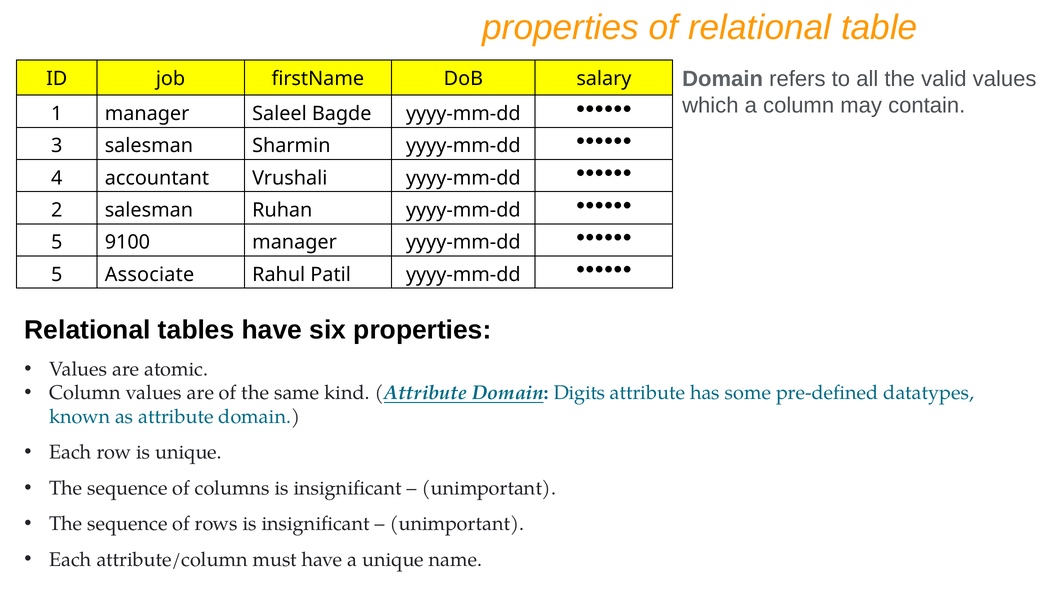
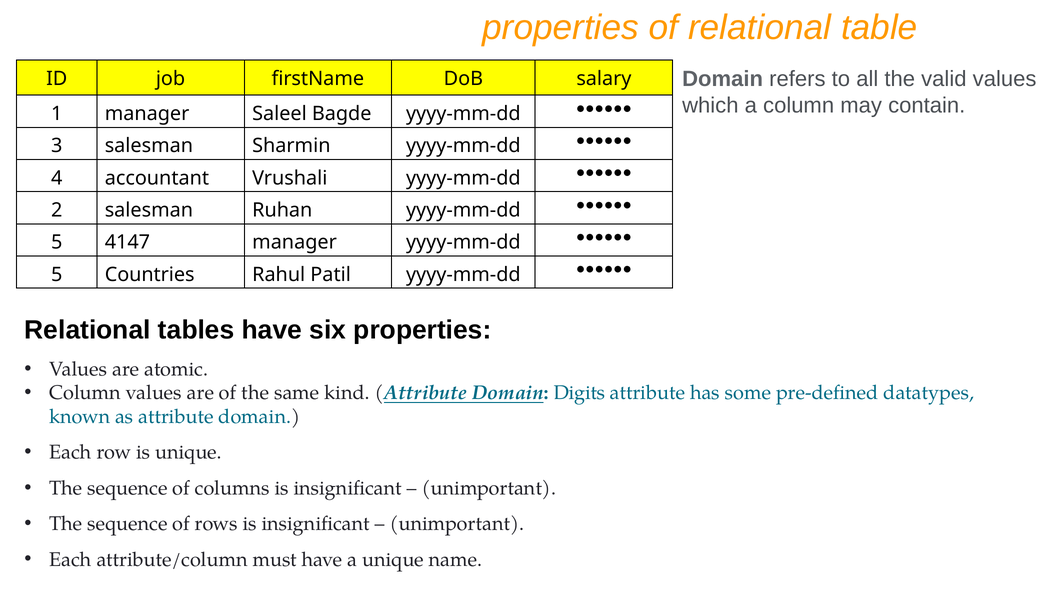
9100: 9100 -> 4147 (127, 242)
Associate: Associate -> Countries (150, 275)
